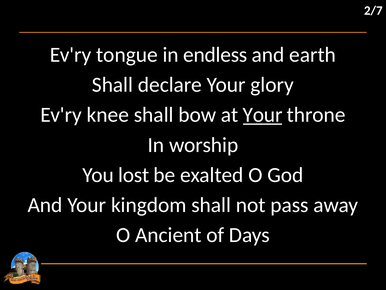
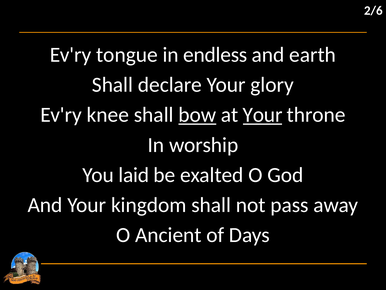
2/7: 2/7 -> 2/6 (373, 11)
bow underline: none -> present (197, 115)
lost: lost -> laid (134, 175)
